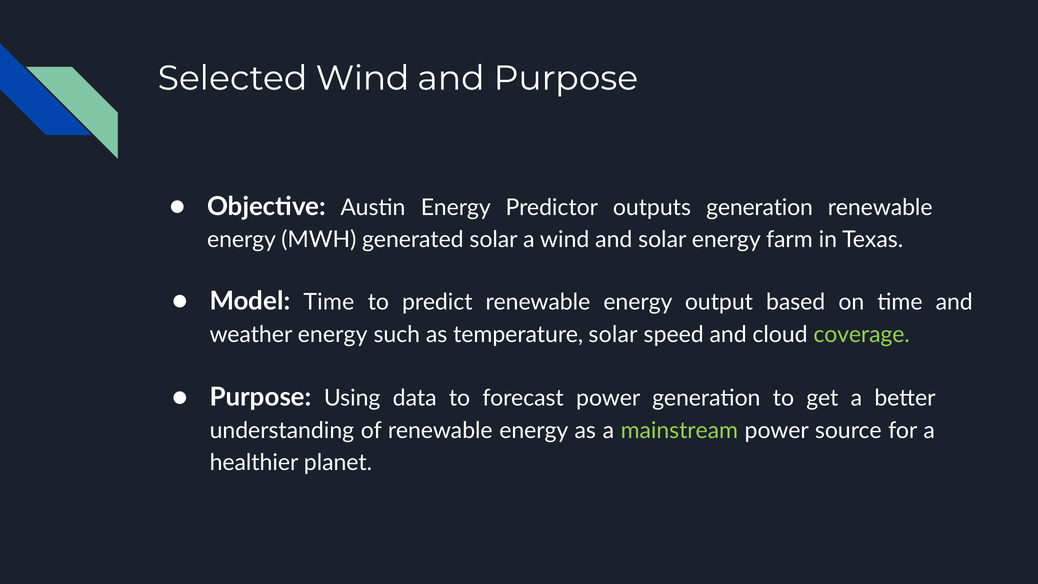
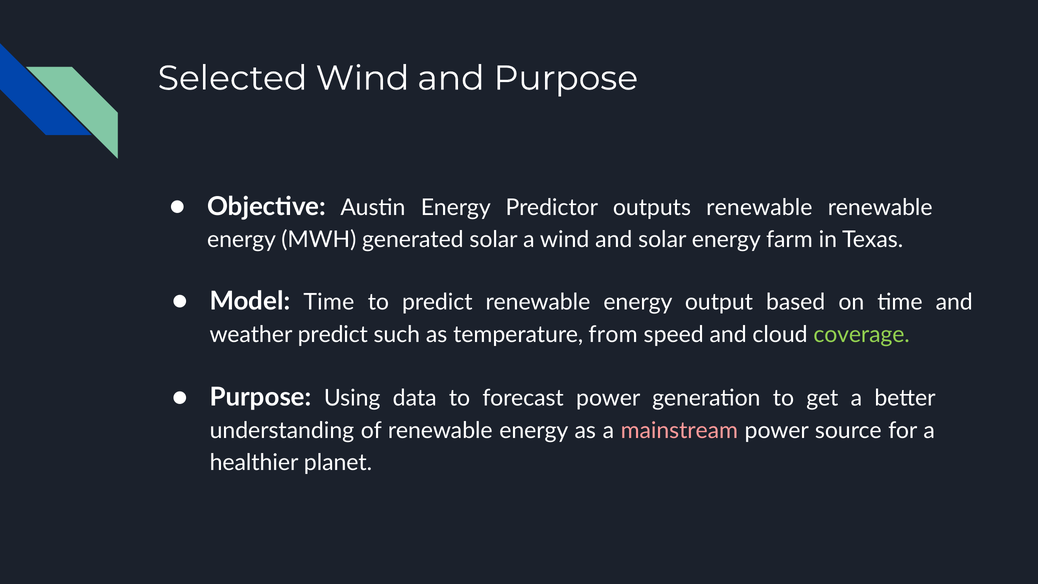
outputs generation: generation -> renewable (759, 207)
weather energy: energy -> predict (333, 334)
temperature solar: solar -> from (613, 334)
mainstream colour: light green -> pink (679, 431)
